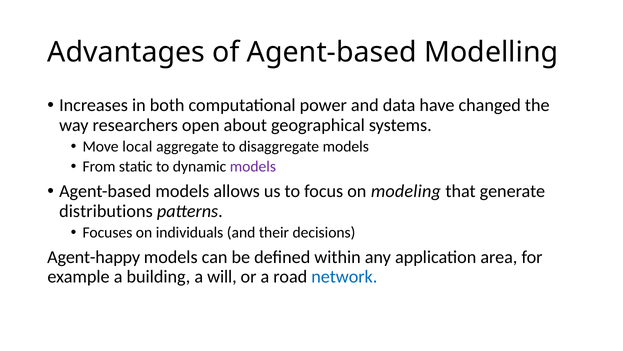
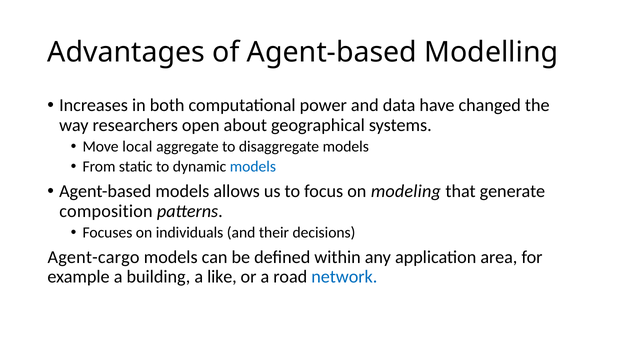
models colour: purple -> blue (253, 166)
distributions: distributions -> composition (106, 211)
Agent-happy: Agent-happy -> Agent-cargo (94, 257)
will: will -> like (222, 276)
